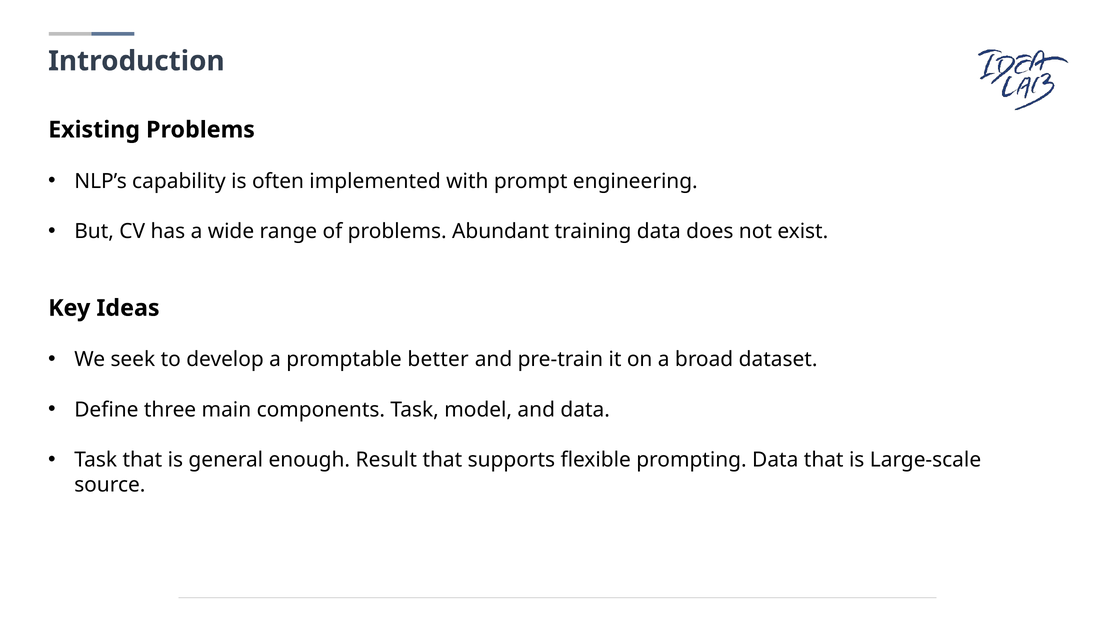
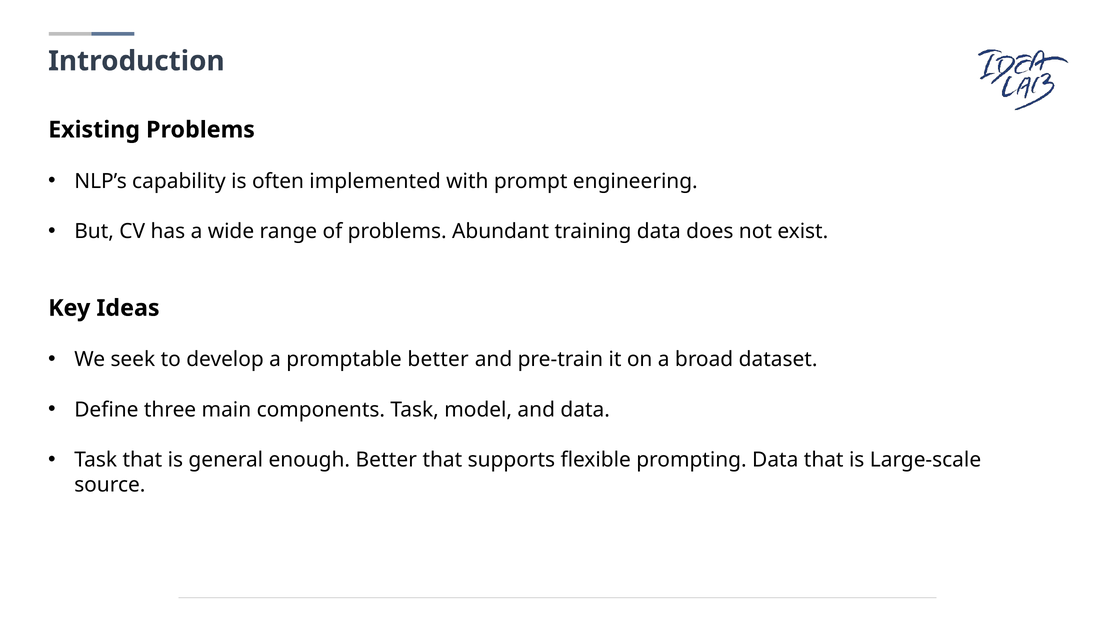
enough Result: Result -> Better (386, 460)
